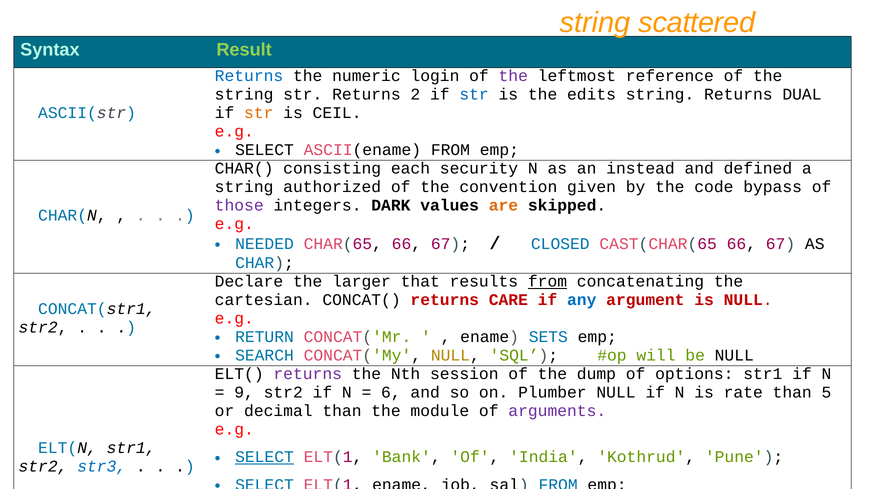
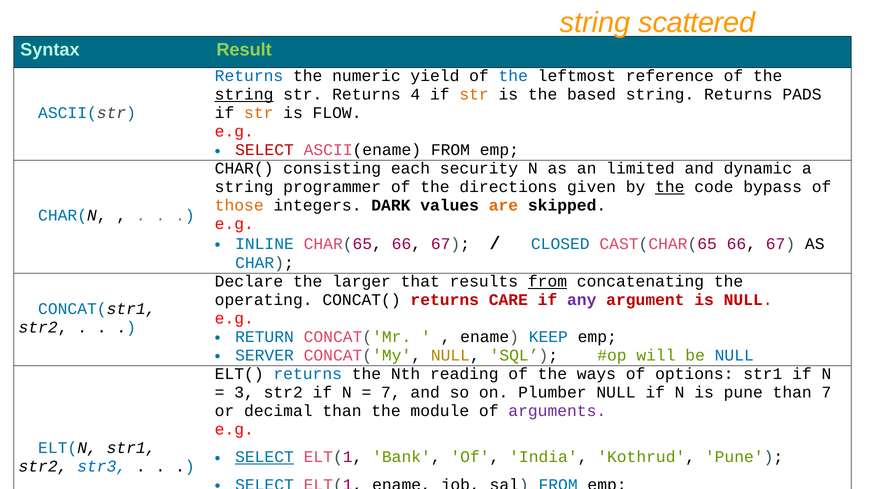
login: login -> yield (435, 76)
the colour: purple -> blue (513, 76)
string underline: none -> present (244, 94)
2: 2 -> 4 (415, 94)
str colour: blue -> orange (474, 94)
edits: edits -> based (592, 94)
DUAL: DUAL -> PADS (802, 94)
CEIL: CEIL -> FLOW (337, 113)
SELECT colour: black -> red (264, 150)
instead: instead -> limited (640, 169)
defined: defined -> dynamic (758, 169)
authorized: authorized -> programmer (332, 187)
convention: convention -> directions (508, 187)
the underline: none -> present (670, 187)
those colour: purple -> orange (239, 205)
NEEDED: NEEDED -> INLINE (264, 244)
cartesian: cartesian -> operating (264, 300)
any colour: blue -> purple (582, 300)
SETS: SETS -> KEEP (548, 337)
SEARCH: SEARCH -> SERVER (264, 356)
NULL colour: black -> blue (734, 356)
returns colour: purple -> blue (308, 374)
session: session -> reading (464, 374)
dump: dump -> ways (596, 374)
9: 9 -> 3 (244, 393)
6: 6 -> 7 (391, 393)
is rate: rate -> pune (743, 393)
than 5: 5 -> 7 (826, 393)
